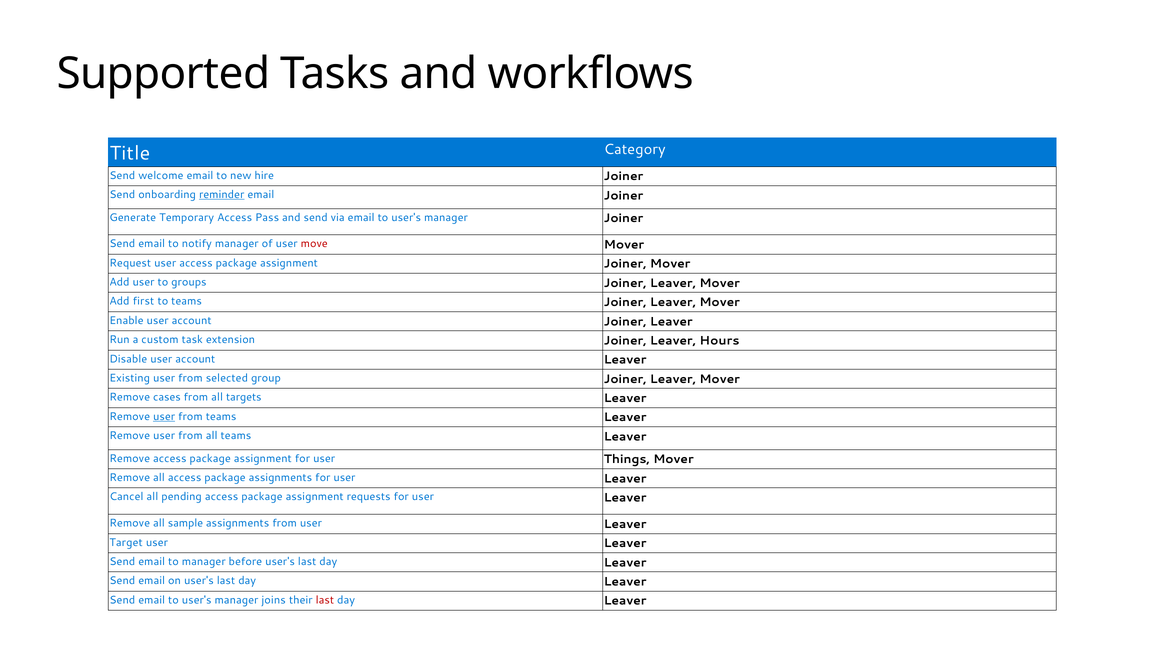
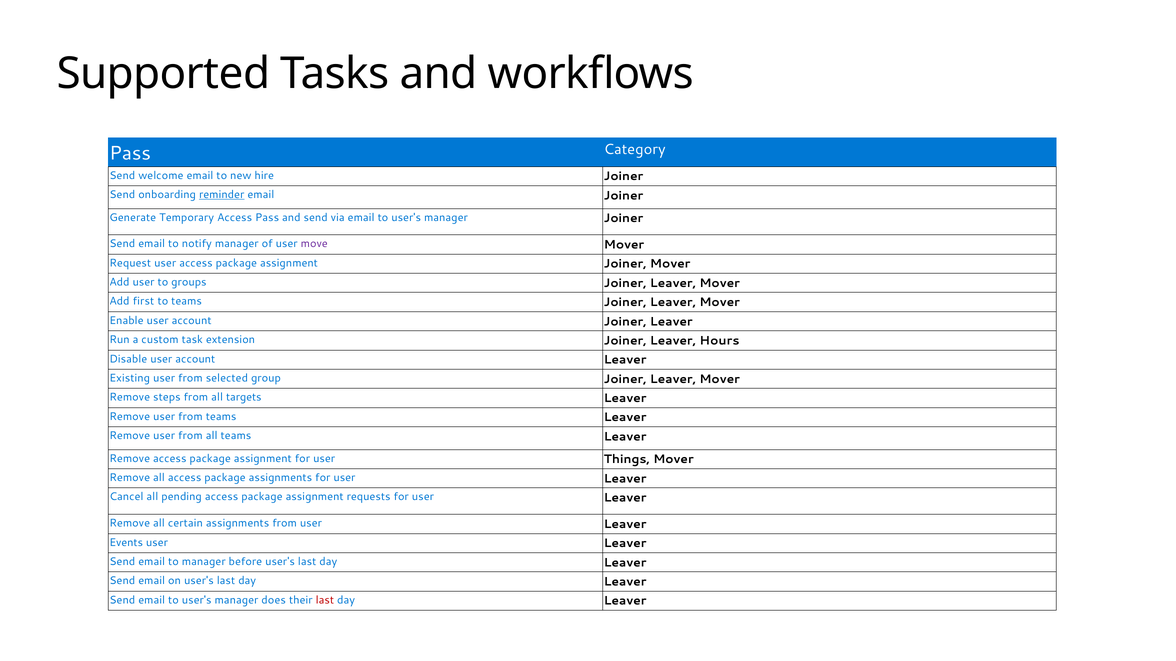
Title: Title -> Pass (130, 153)
move colour: red -> purple (314, 244)
cases: cases -> steps (167, 398)
user underline: present -> none (164, 417)
sample: sample -> certain (185, 524)
Target: Target -> Events (126, 543)
joins: joins -> does (274, 600)
